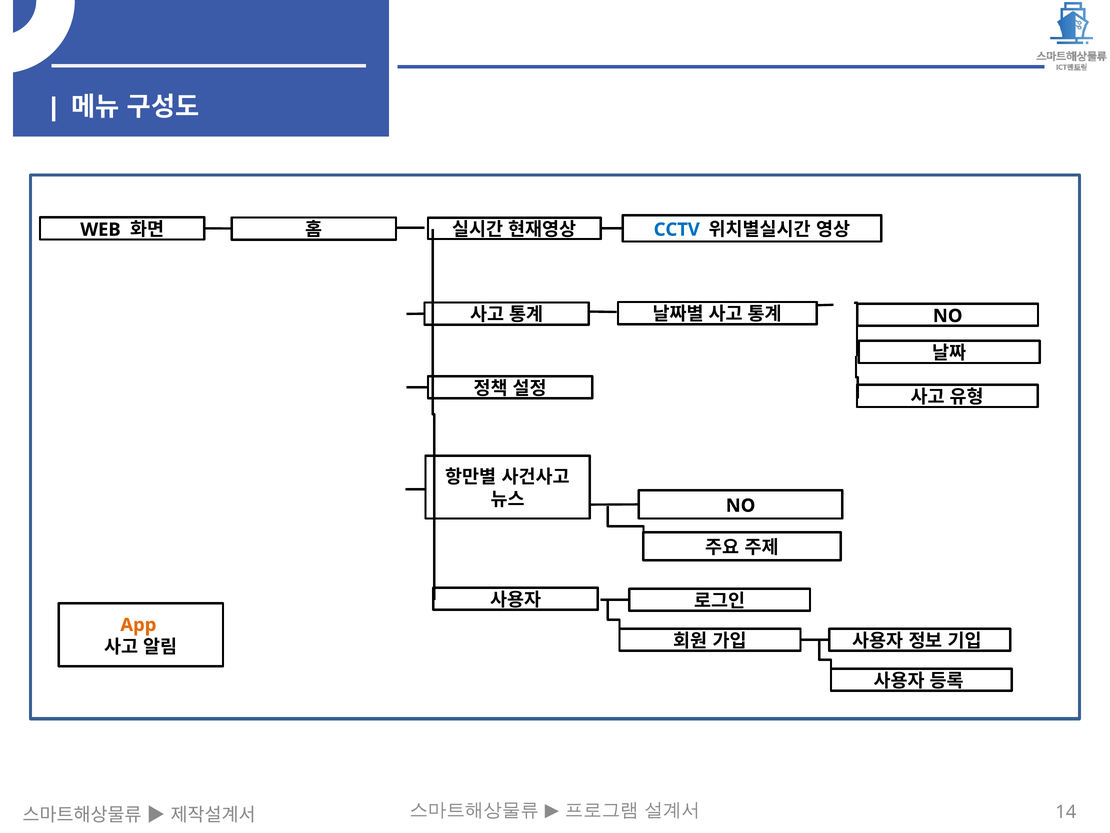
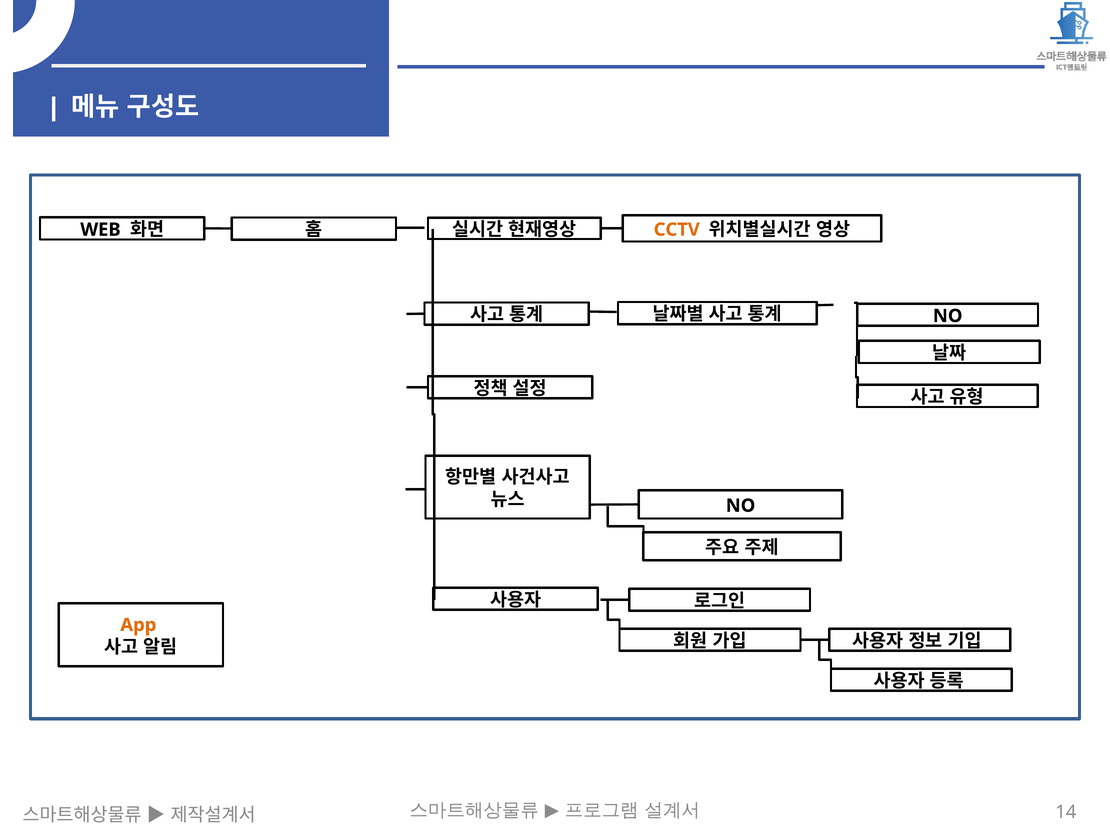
CCTV colour: blue -> orange (677, 229)
